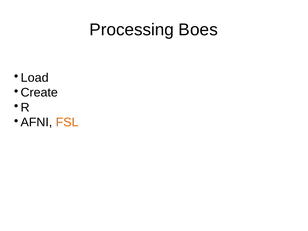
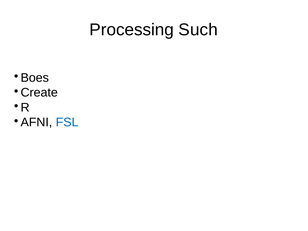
Boes: Boes -> Such (198, 30)
Load: Load -> Boes (35, 78)
FSL colour: orange -> blue (67, 122)
